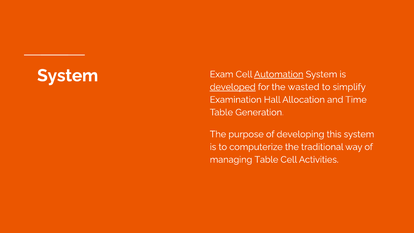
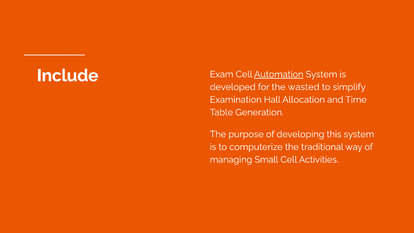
System: System -> Include (68, 76)
developed underline: present -> none (233, 87)
managing Table: Table -> Small (266, 160)
